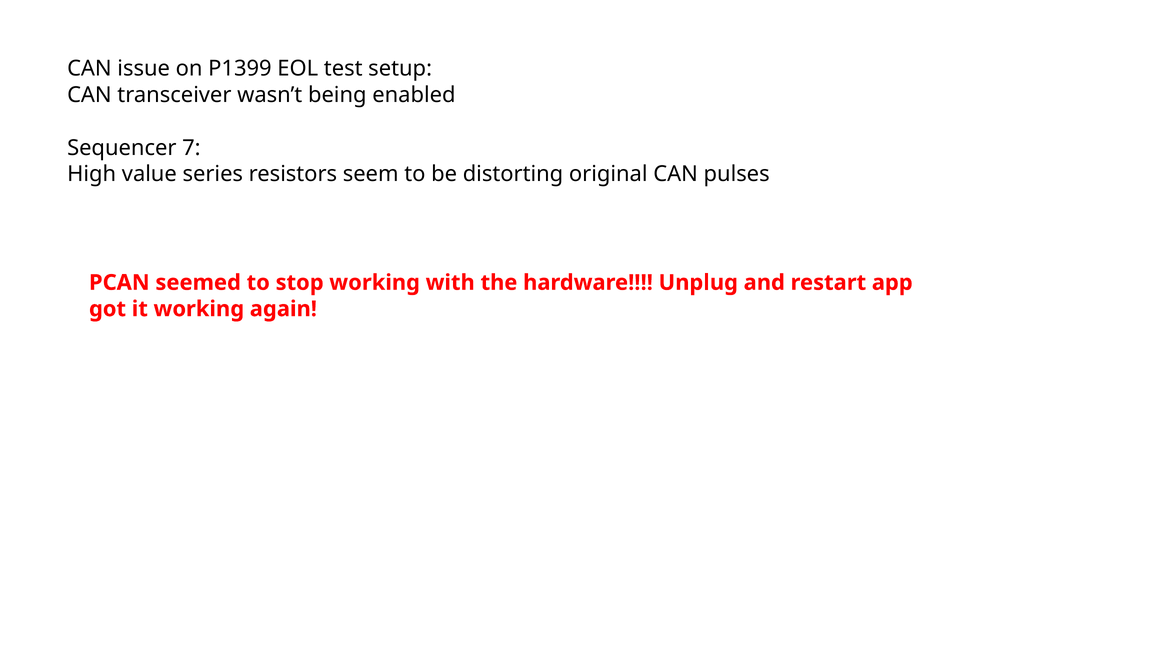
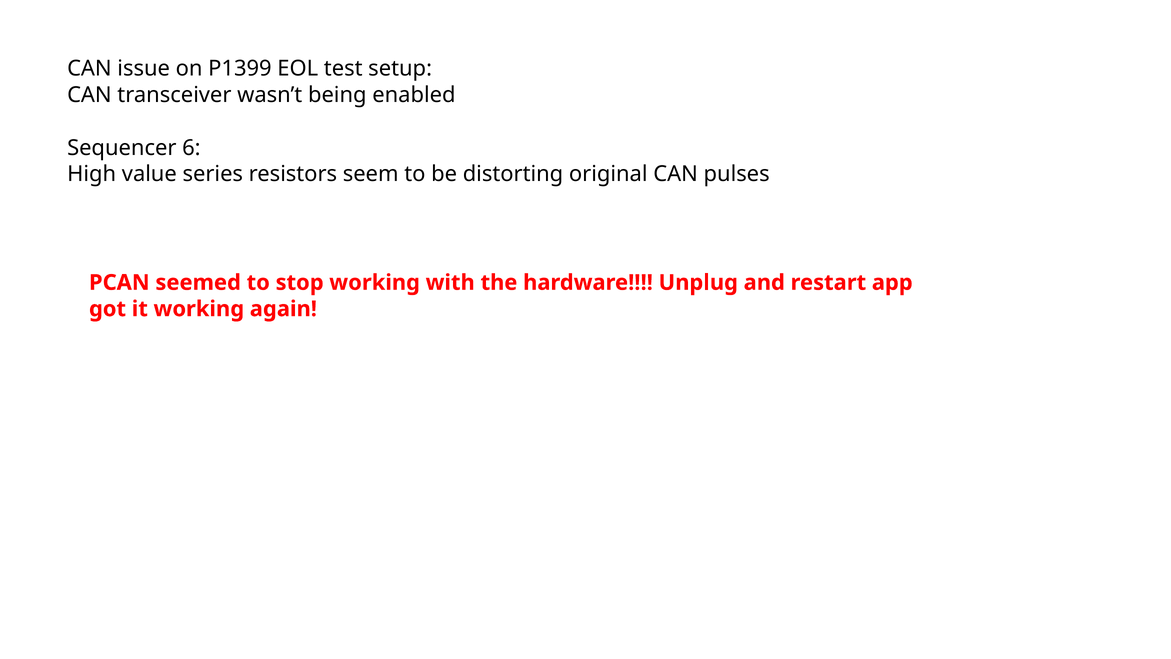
7: 7 -> 6 (191, 148)
